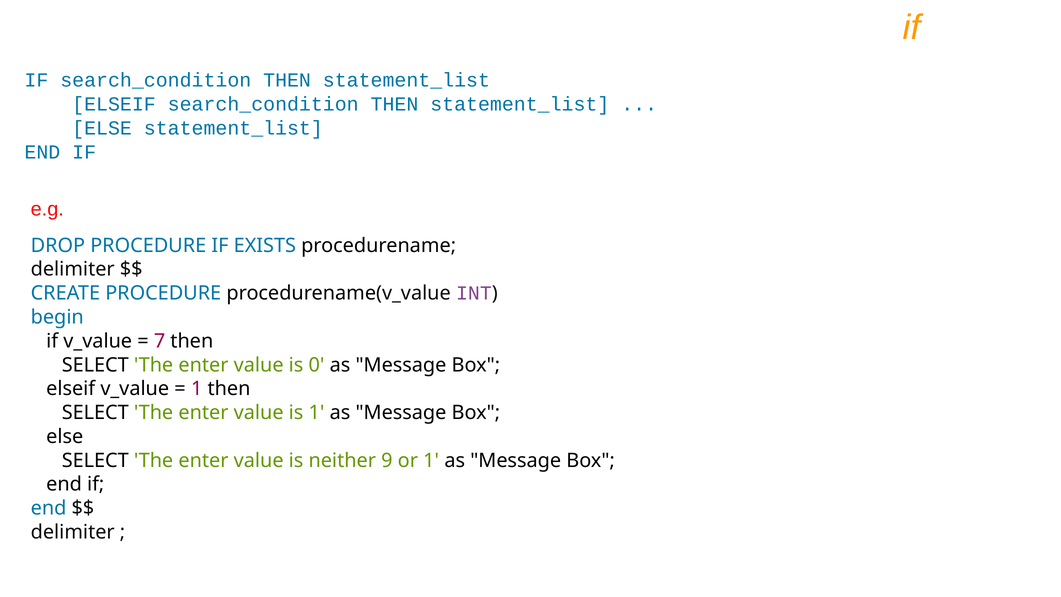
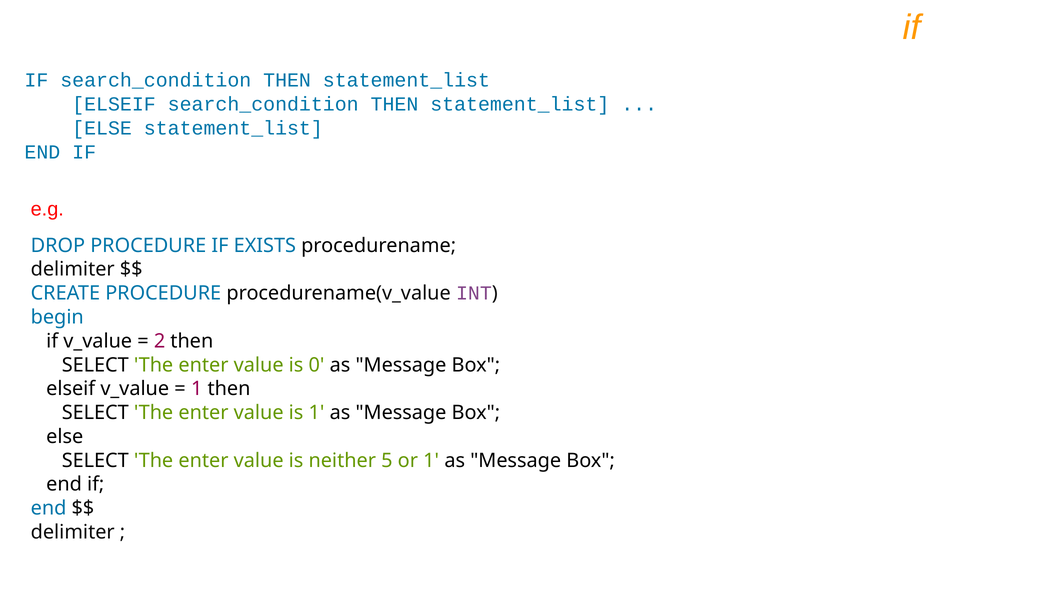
7: 7 -> 2 (160, 341)
9: 9 -> 5 (387, 460)
